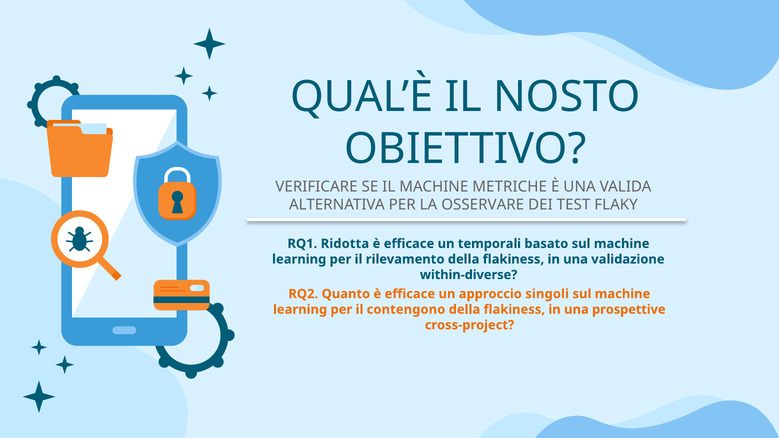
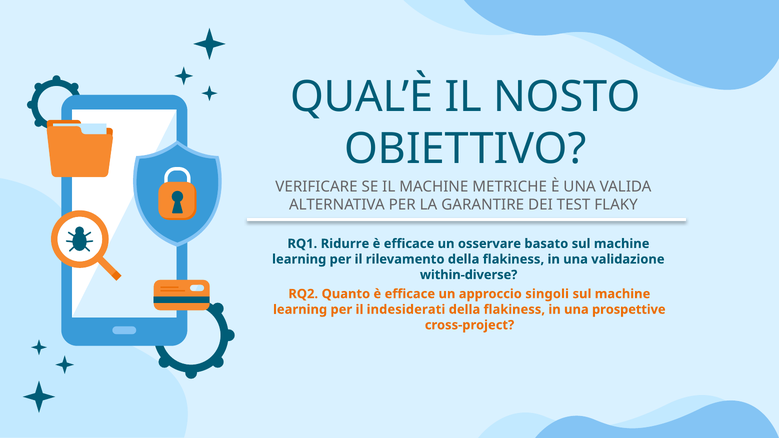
OSSERVARE: OSSERVARE -> GARANTIRE (483, 205)
Ridotta: Ridotta -> Ridurre (345, 244)
temporali: temporali -> osservare (489, 244)
contengono: contengono -> indesiderati (406, 310)
